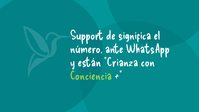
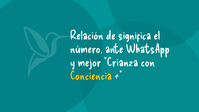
Support: Support -> Relación (87, 35)
están: están -> mejor (90, 62)
Conciencia colour: light green -> yellow (91, 76)
